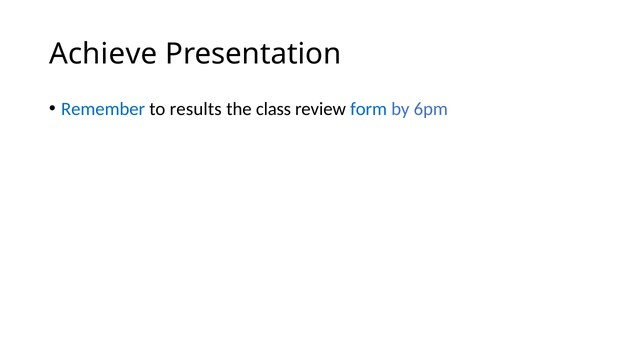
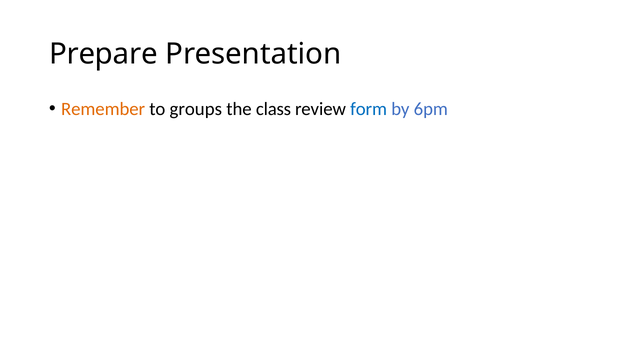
Achieve: Achieve -> Prepare (103, 54)
Remember colour: blue -> orange (103, 109)
results: results -> groups (196, 109)
